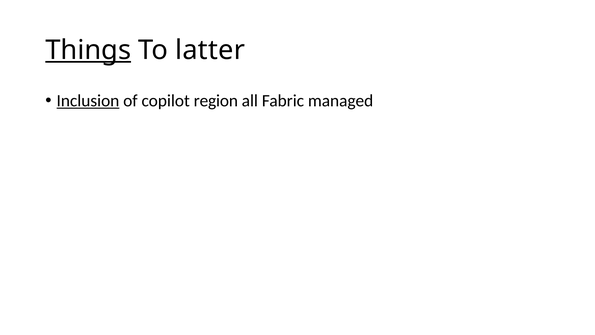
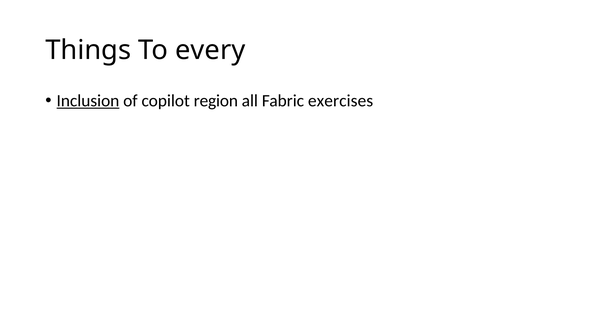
Things underline: present -> none (88, 50)
latter: latter -> every (210, 50)
managed: managed -> exercises (341, 101)
